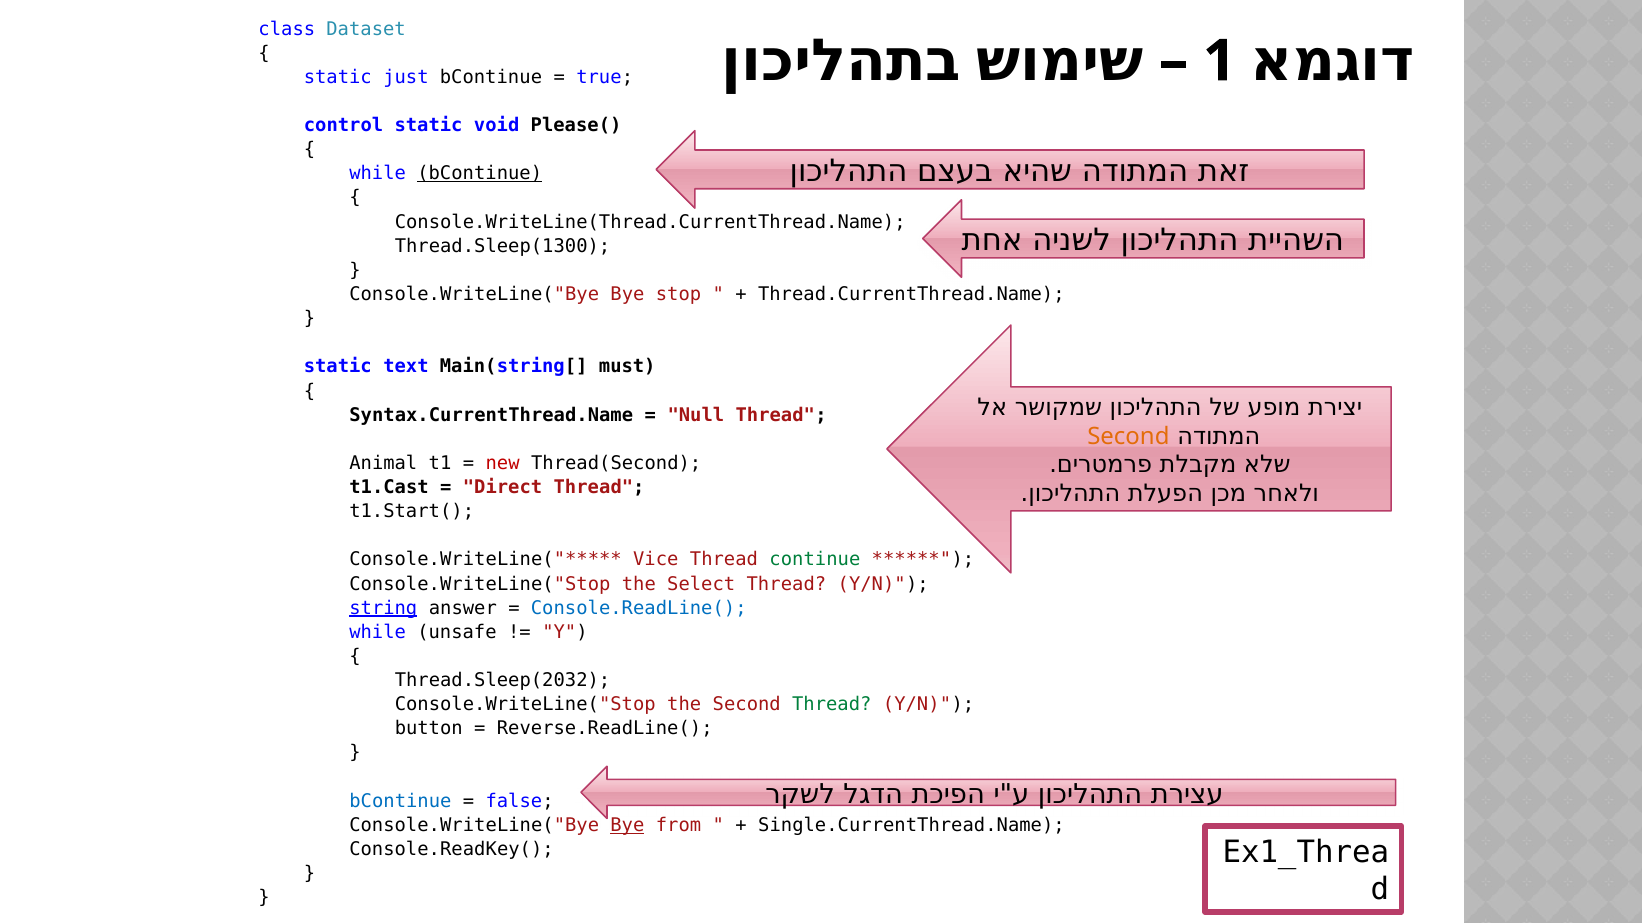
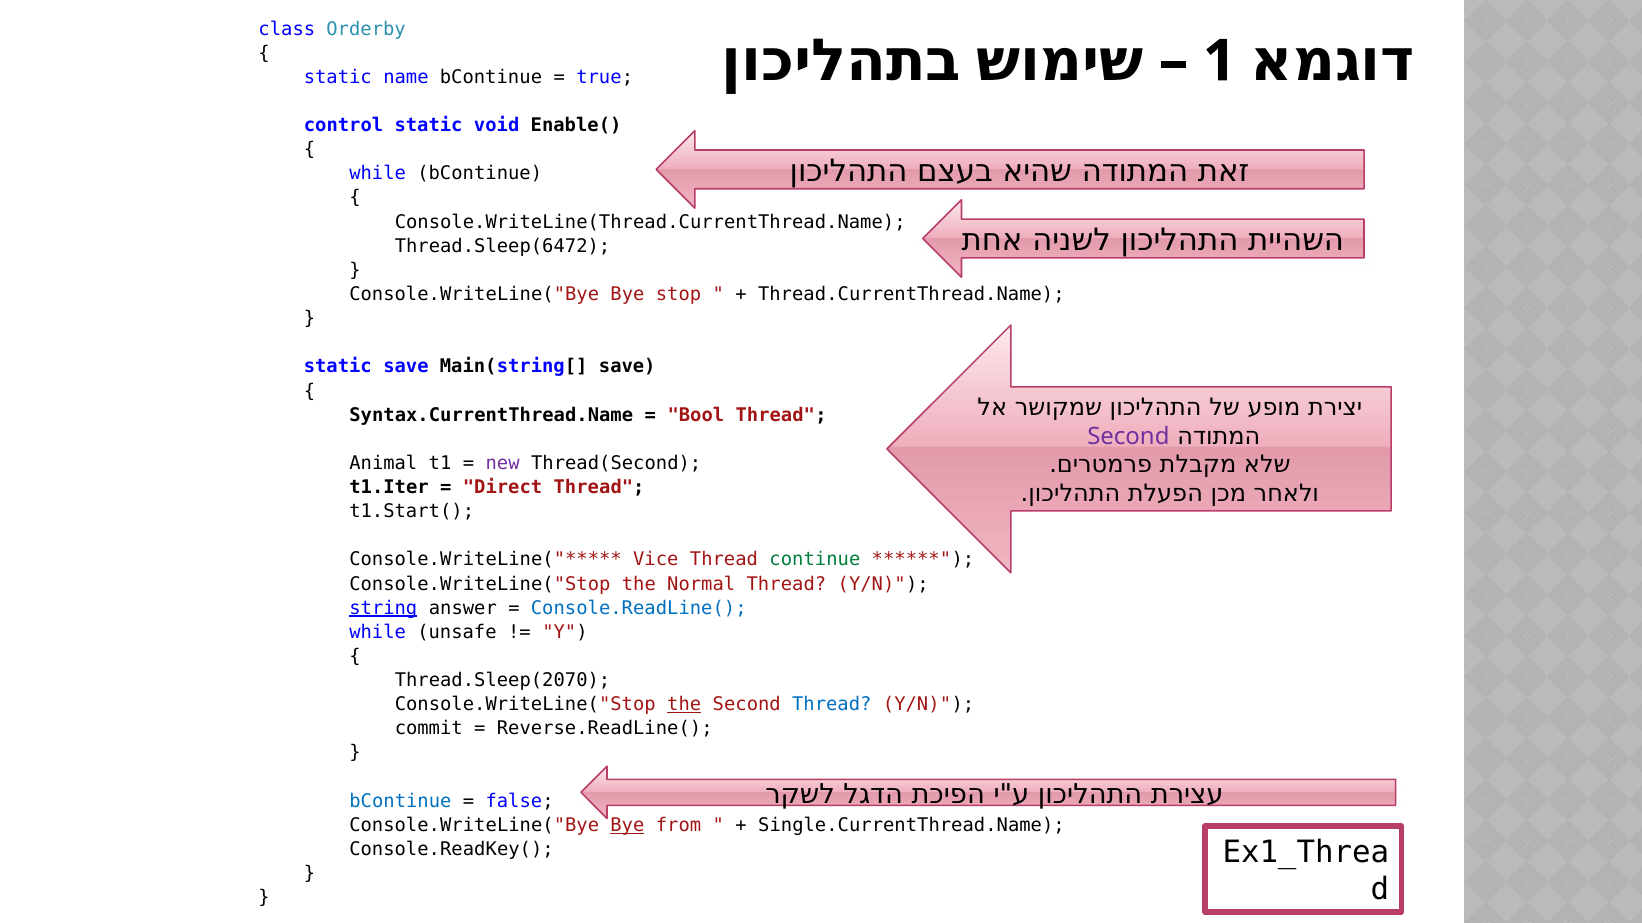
Dataset: Dataset -> Orderby (366, 29)
just: just -> name (406, 77)
Please(: Please( -> Enable( (576, 125)
bContinue underline: present -> none (480, 174)
Thread.Sleep(1300: Thread.Sleep(1300 -> Thread.Sleep(6472 (503, 246)
static text: text -> save (406, 367)
Main(string[ must: must -> save (627, 367)
Null: Null -> Bool (696, 415)
Second colour: orange -> purple (1128, 436)
new colour: red -> purple (503, 464)
t1.Cast: t1.Cast -> t1.Iter (389, 488)
Select: Select -> Normal (701, 584)
Thread.Sleep(2032: Thread.Sleep(2032 -> Thread.Sleep(2070 (503, 681)
the underline: none -> present (684, 705)
Thread colour: green -> blue (832, 705)
button: button -> commit (429, 729)
